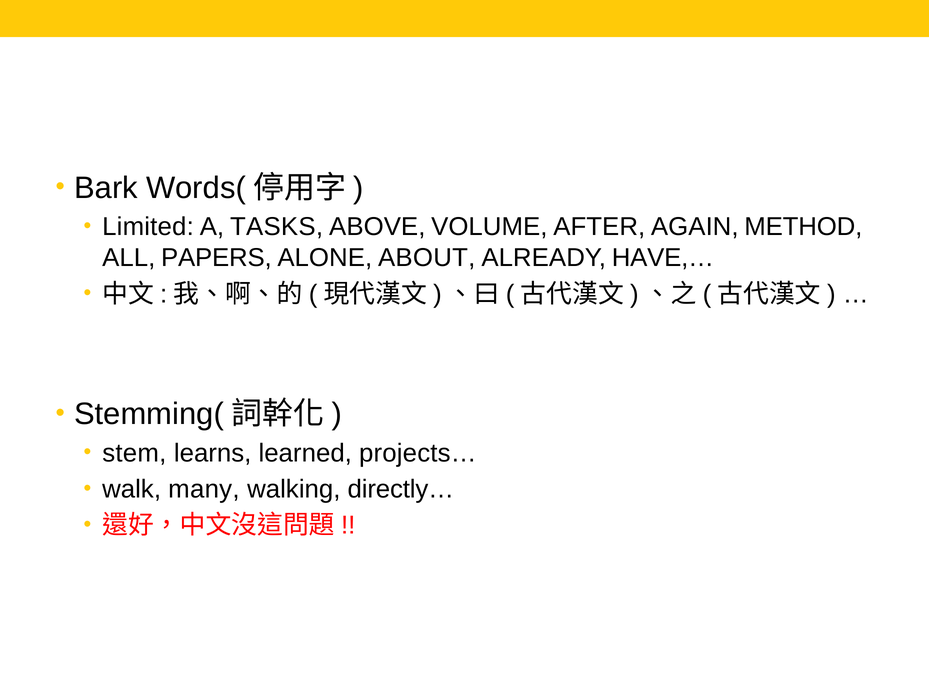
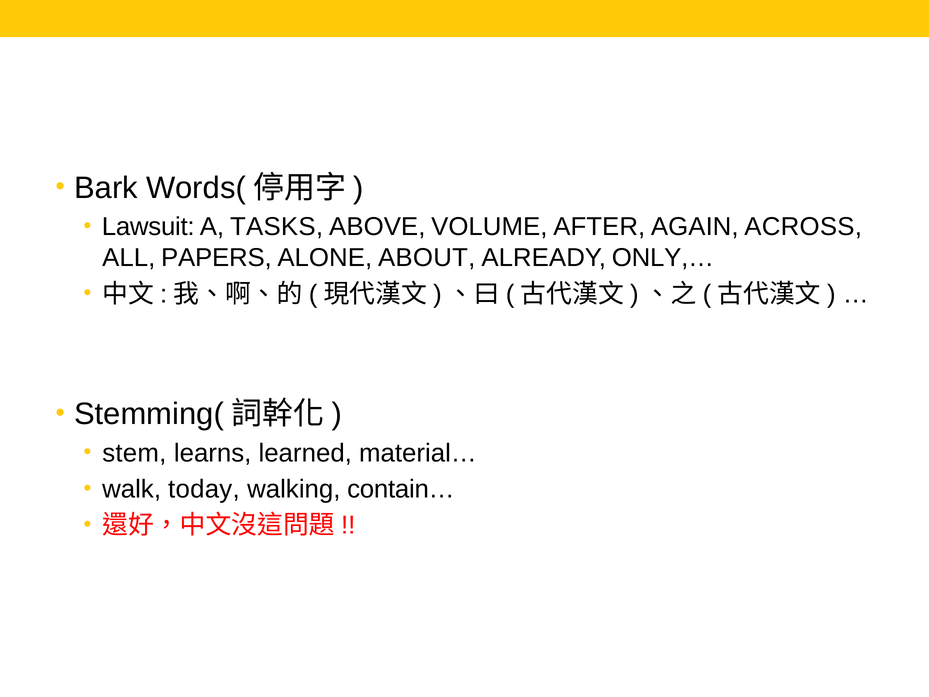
Limited: Limited -> Lawsuit (148, 227)
METHOD: METHOD -> ACROSS (803, 227)
HAVE,…: HAVE,… -> ONLY,… (663, 258)
projects…: projects… -> material… (418, 453)
many: many -> today (204, 489)
directly…: directly… -> contain… (401, 489)
